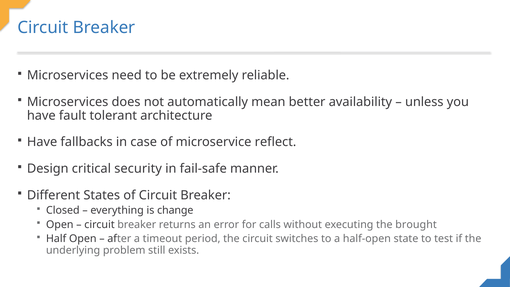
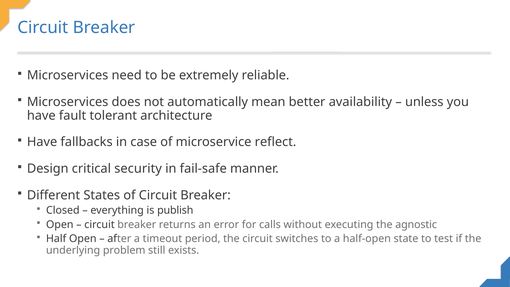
change: change -> publish (175, 210)
brought: brought -> agnostic (416, 224)
